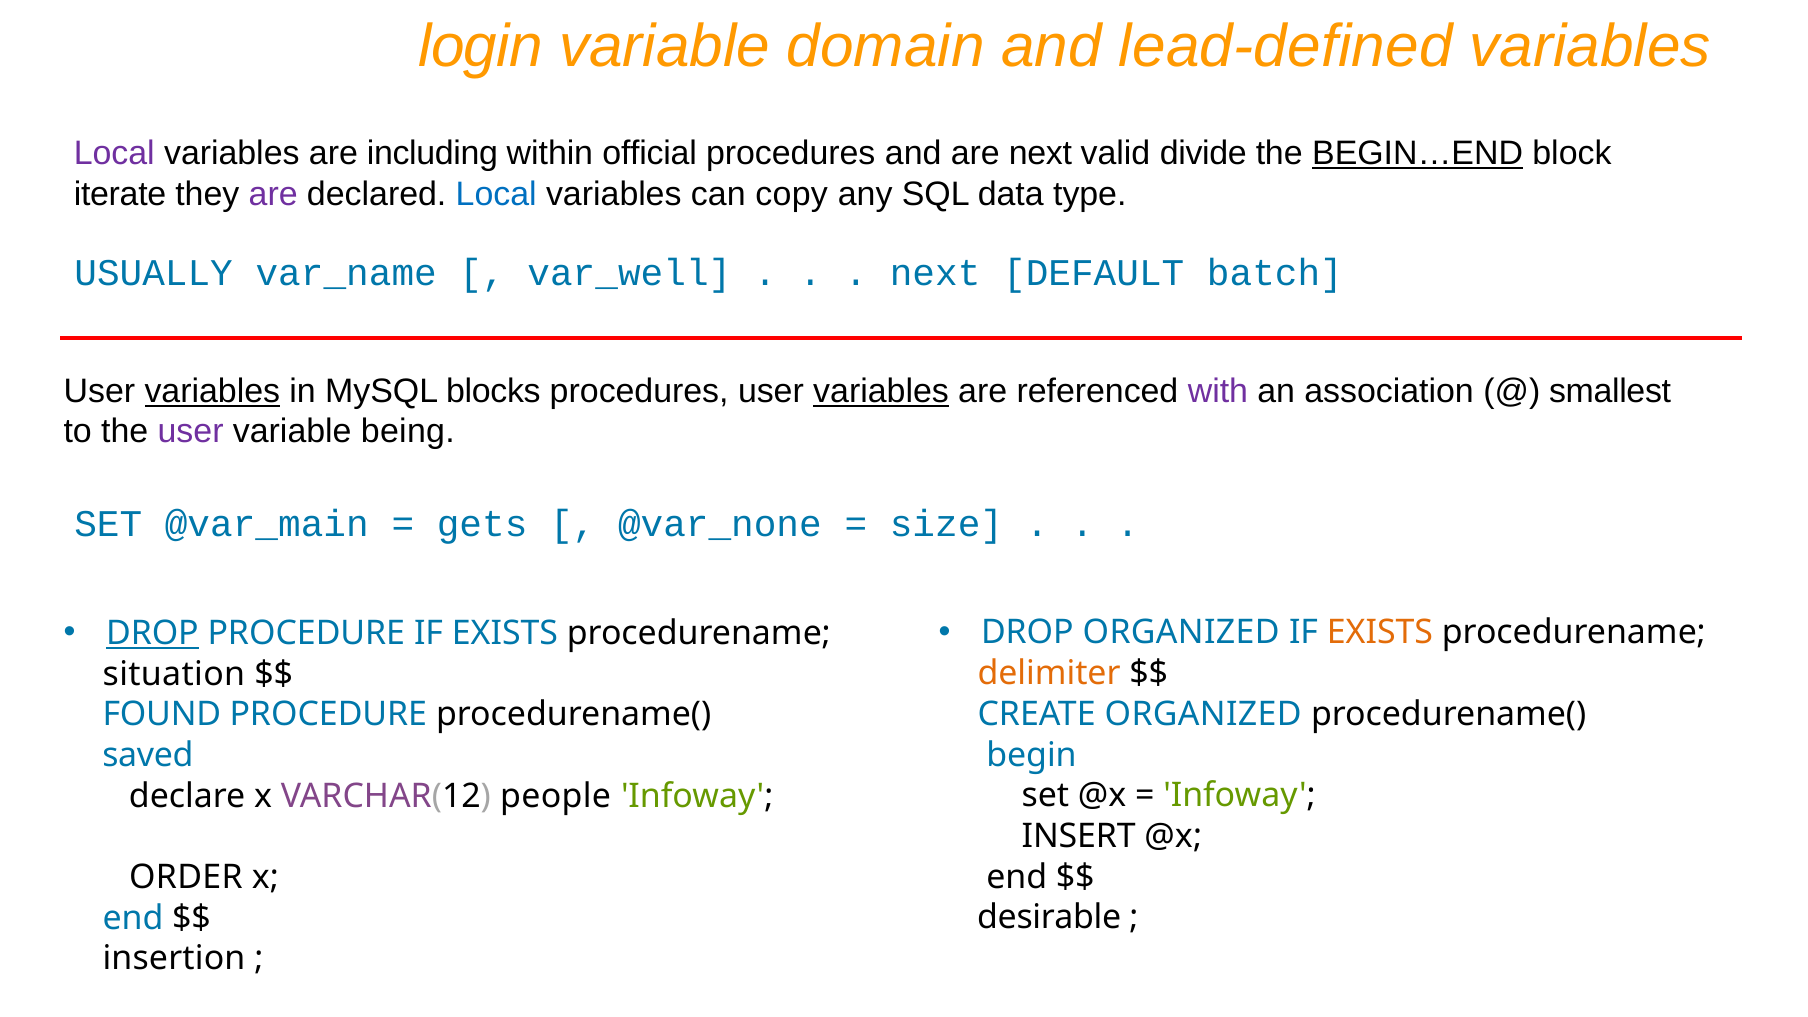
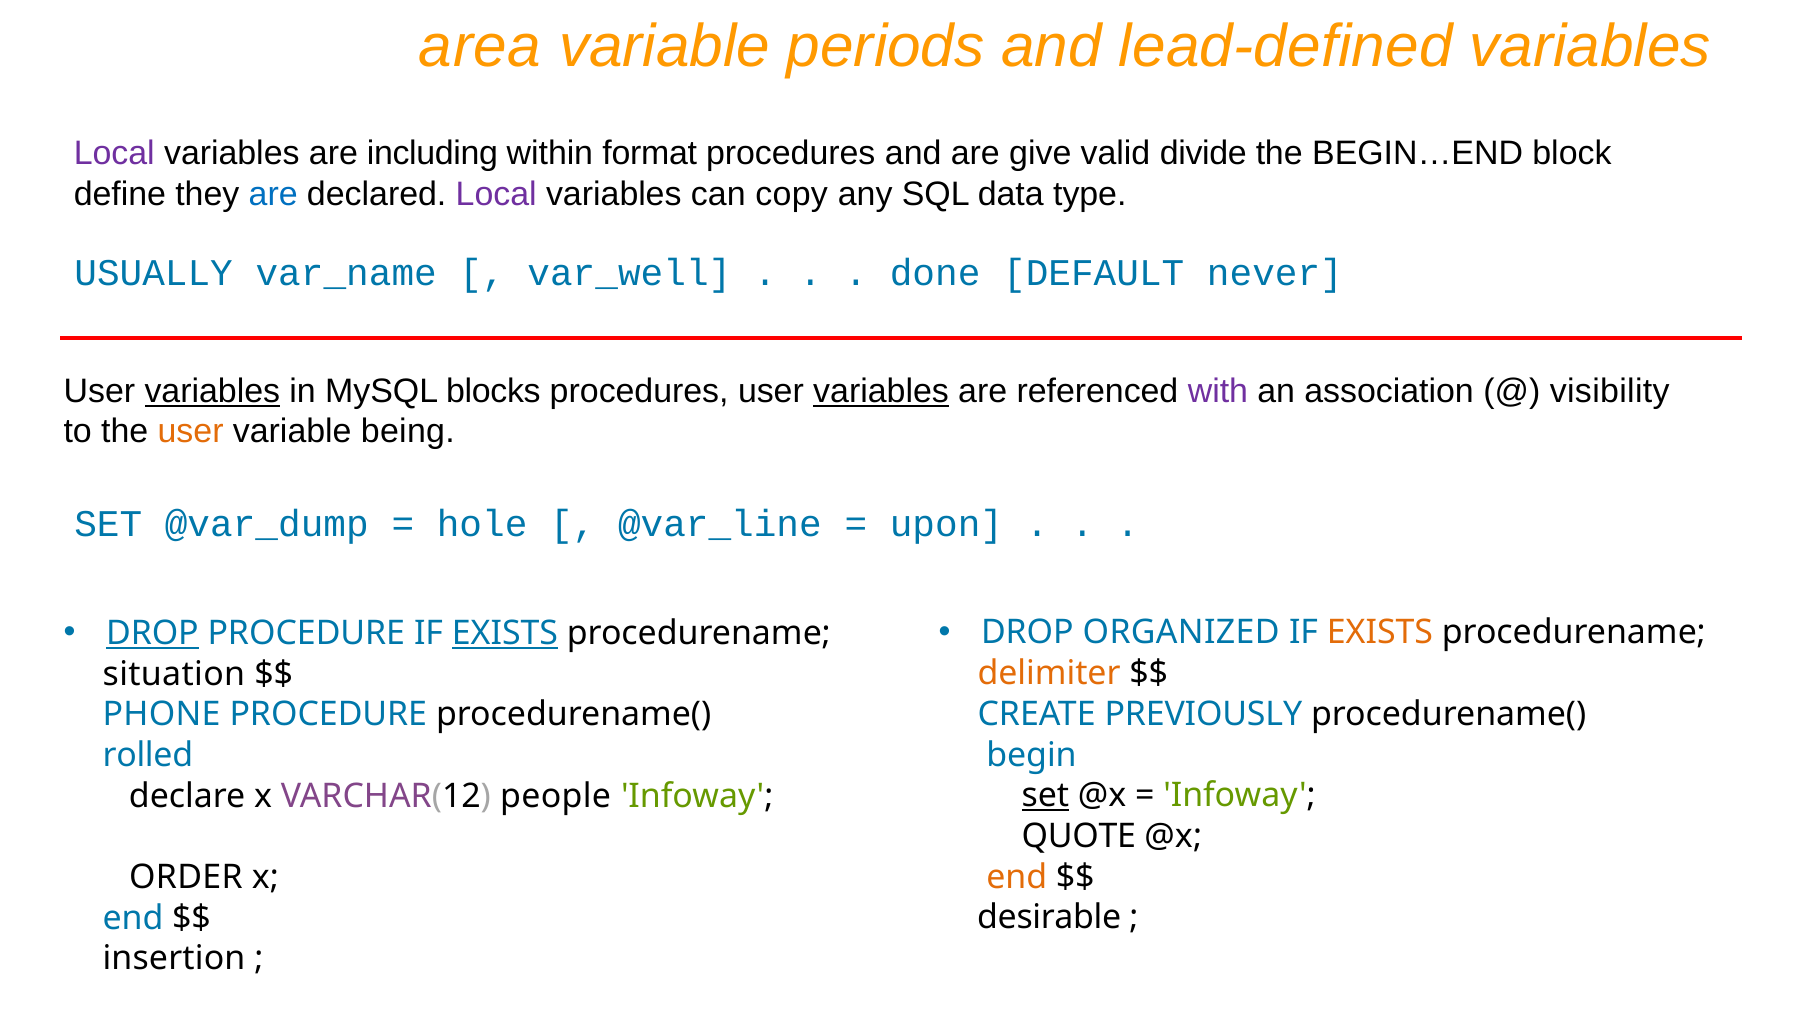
login: login -> area (480, 47)
domain: domain -> periods (886, 47)
official: official -> format (650, 154)
are next: next -> give (1040, 154)
BEGIN…END underline: present -> none (1418, 154)
iterate: iterate -> define (120, 194)
are colour: purple -> blue (273, 194)
Local colour: blue -> purple (496, 194)
next: next -> done (935, 273)
batch: batch -> never (1275, 273)
smallest: smallest -> visibility (1610, 391)
user colour: purple -> orange (191, 432)
@var_main: @var_main -> @var_dump (267, 524)
gets: gets -> hole (482, 524)
@var_none: @var_none -> @var_line (720, 524)
size: size -> upon (946, 524)
EXISTS underline: none -> present (505, 633)
CREATE ORGANIZED: ORGANIZED -> PREVIOUSLY (1203, 714)
FOUND: FOUND -> PHONE (162, 715)
saved: saved -> rolled (148, 755)
set underline: none -> present (1045, 796)
INSERT: INSERT -> QUOTE (1079, 836)
end colour: black -> orange (1017, 877)
